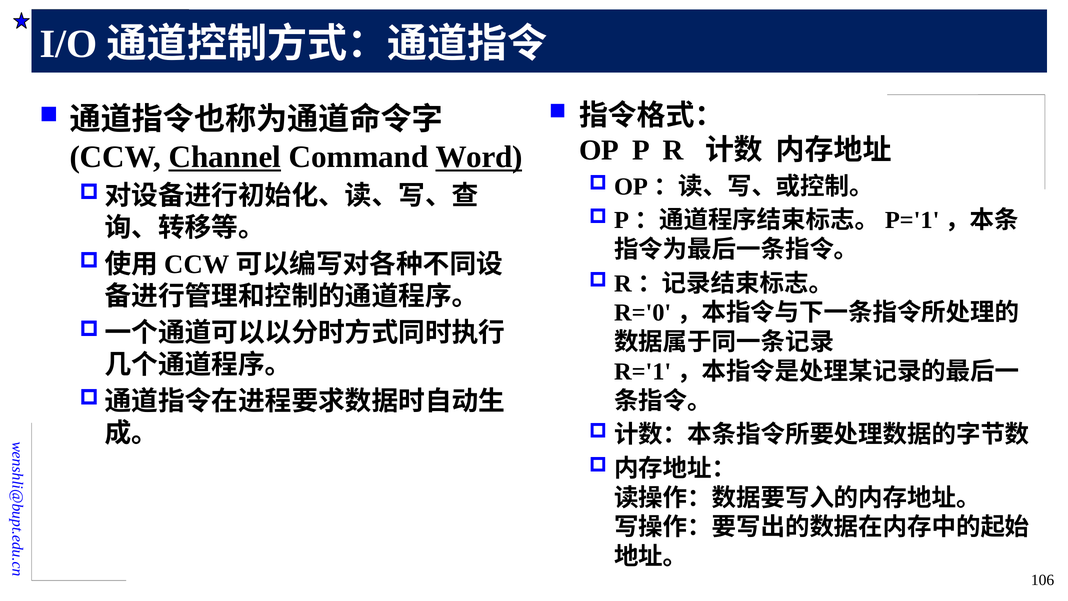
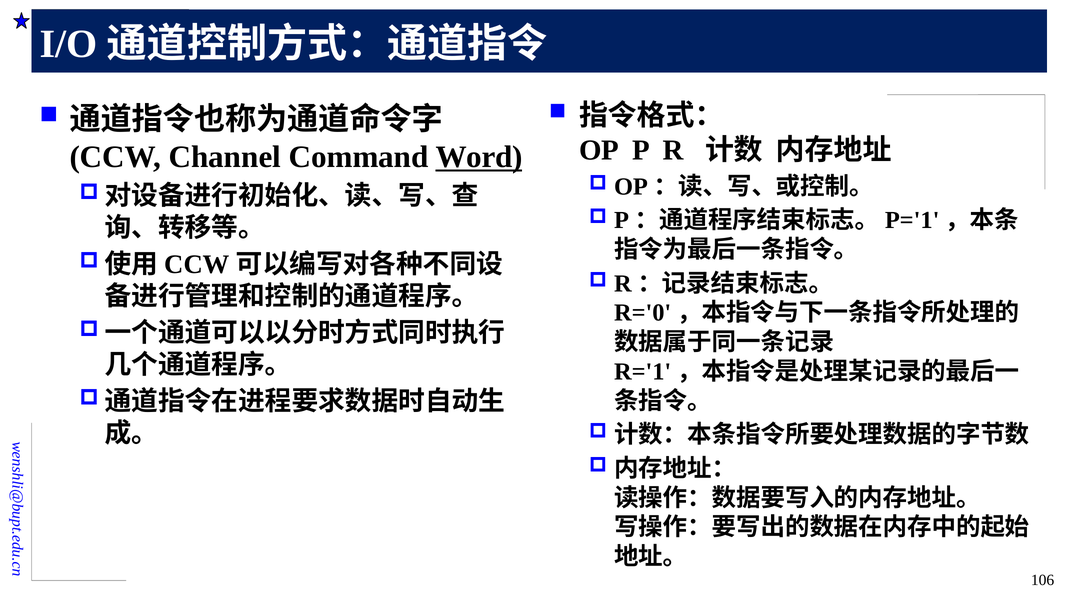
Channel underline: present -> none (225, 157)
